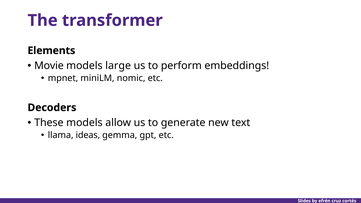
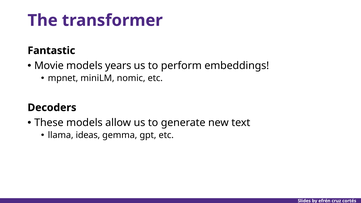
Elements: Elements -> Fantastic (51, 51)
large: large -> years (118, 66)
